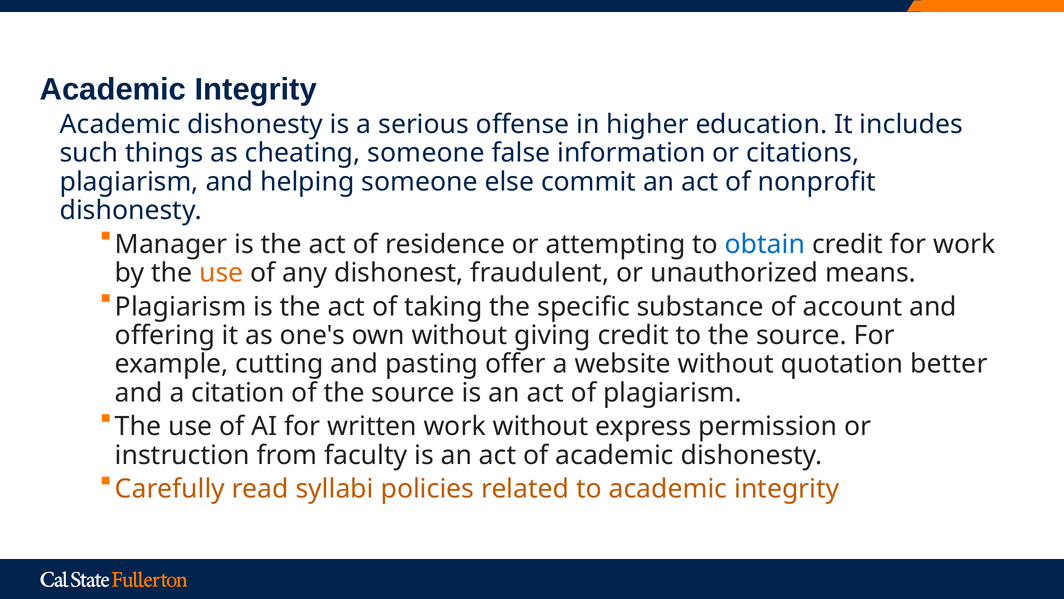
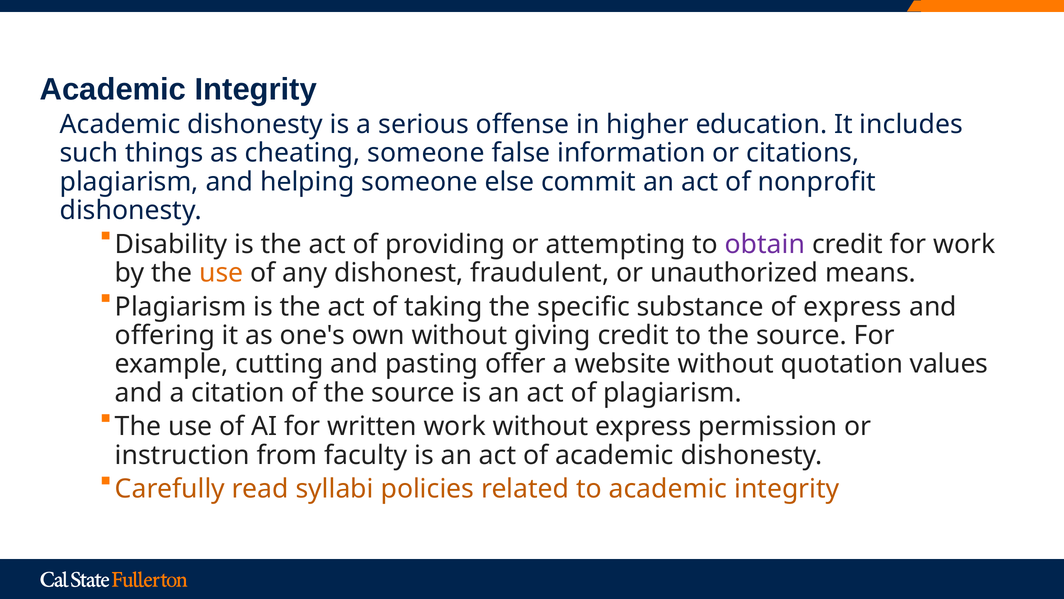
Manager: Manager -> Disability (171, 244)
residence: residence -> providing (445, 244)
obtain colour: blue -> purple (765, 244)
of account: account -> express (852, 306)
better: better -> values (949, 364)
